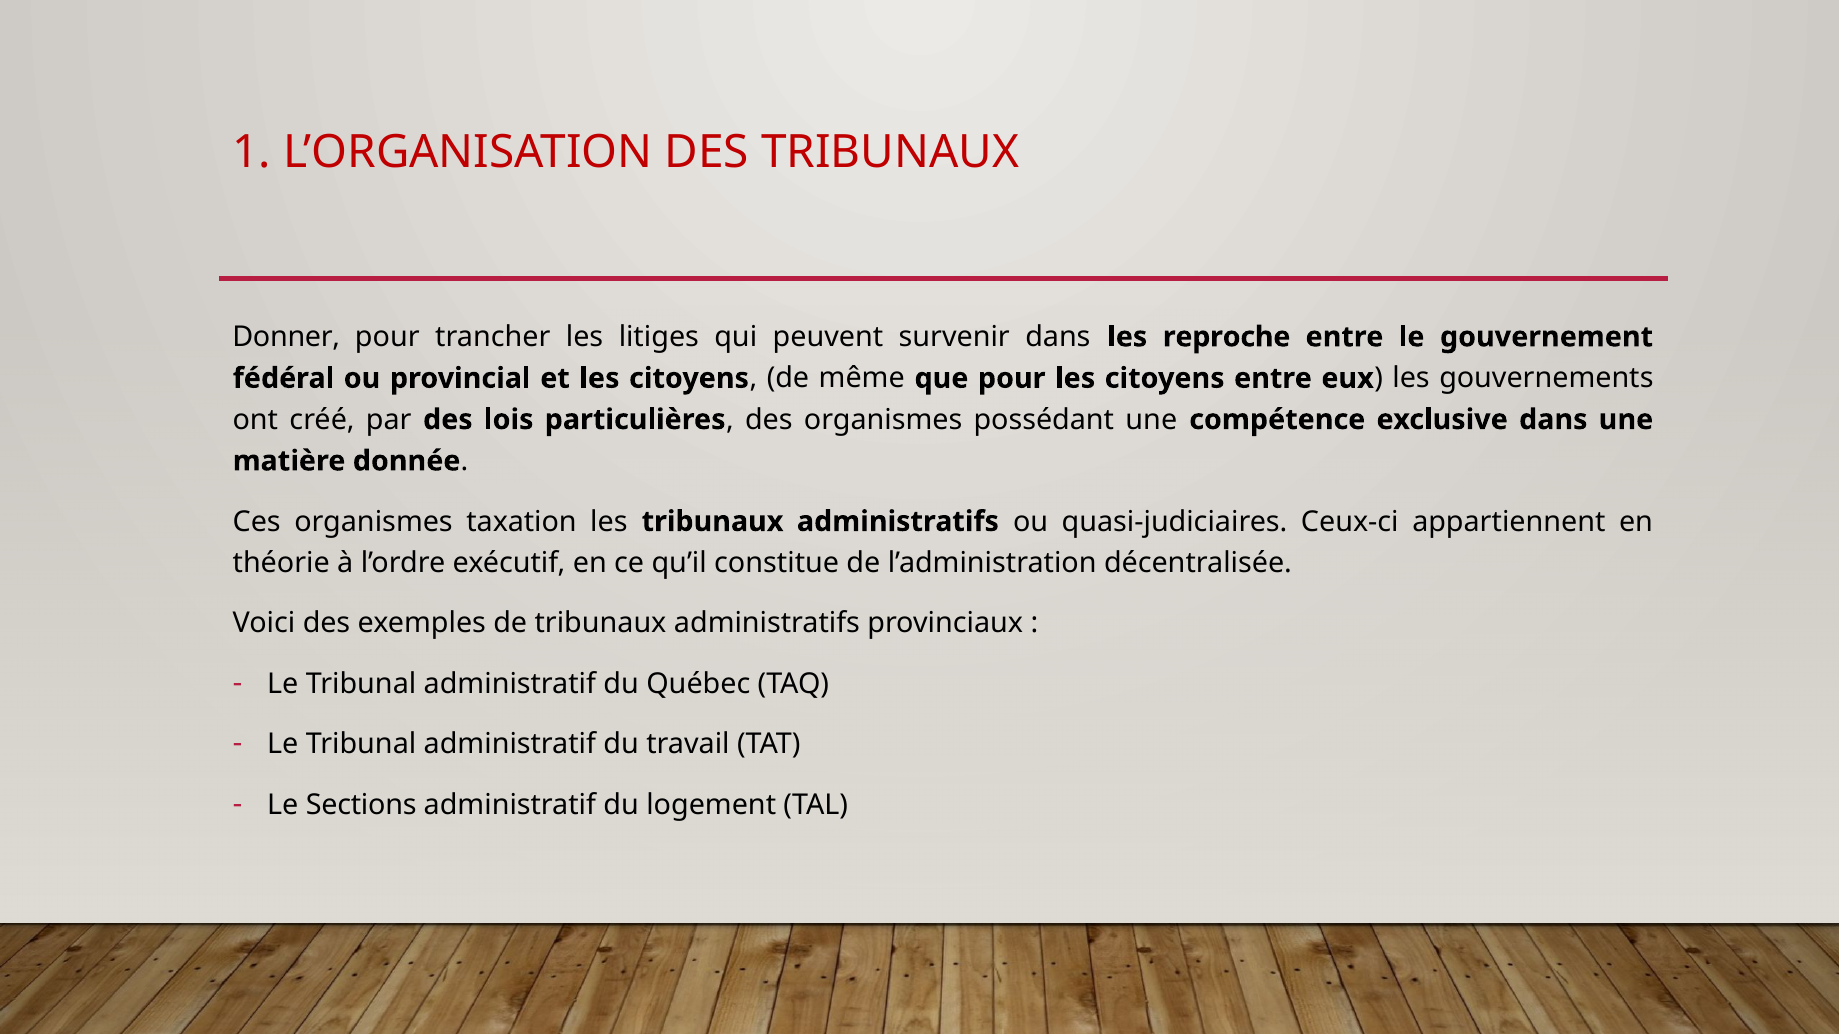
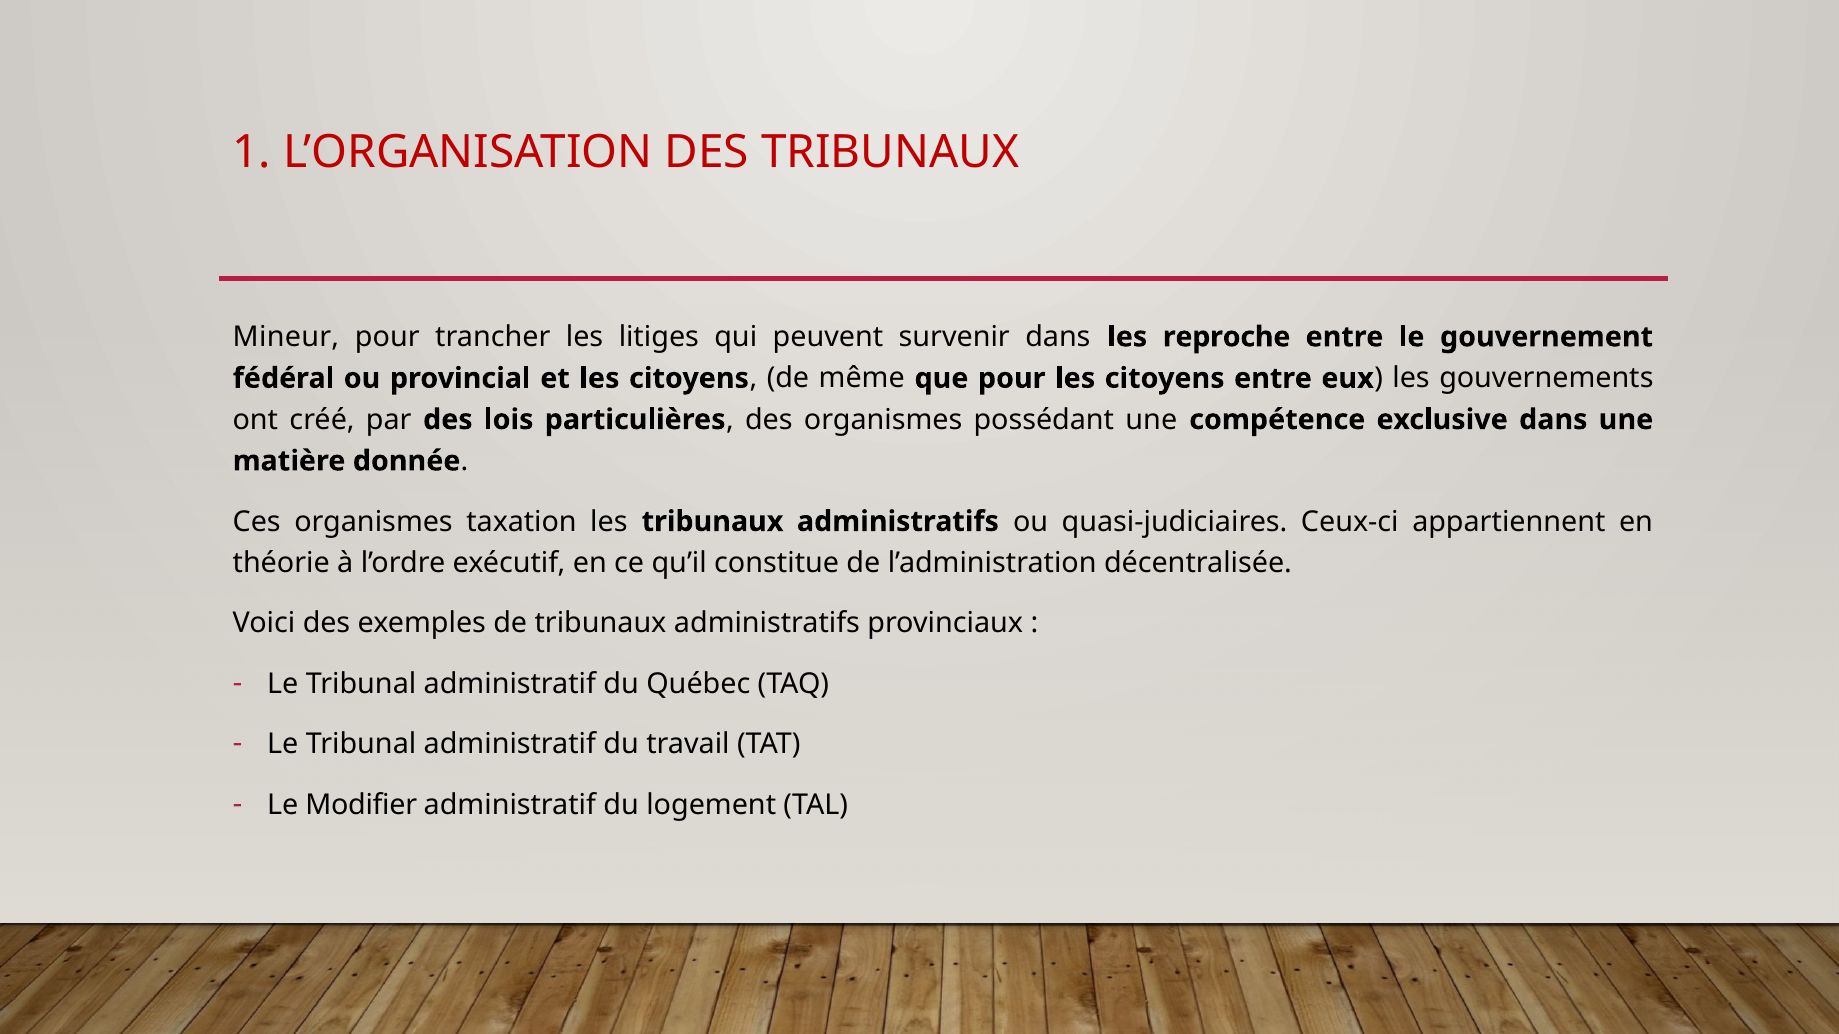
Donner: Donner -> Mineur (286, 337)
Sections: Sections -> Modifier (361, 805)
